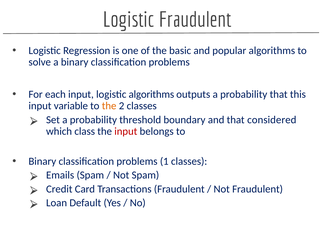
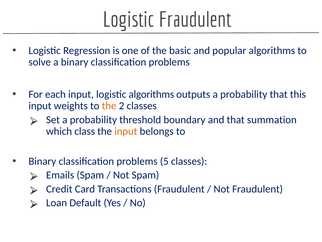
variable: variable -> weights (71, 106)
considered: considered -> summation (272, 120)
input colour: red -> orange (126, 131)
1: 1 -> 5 (164, 161)
